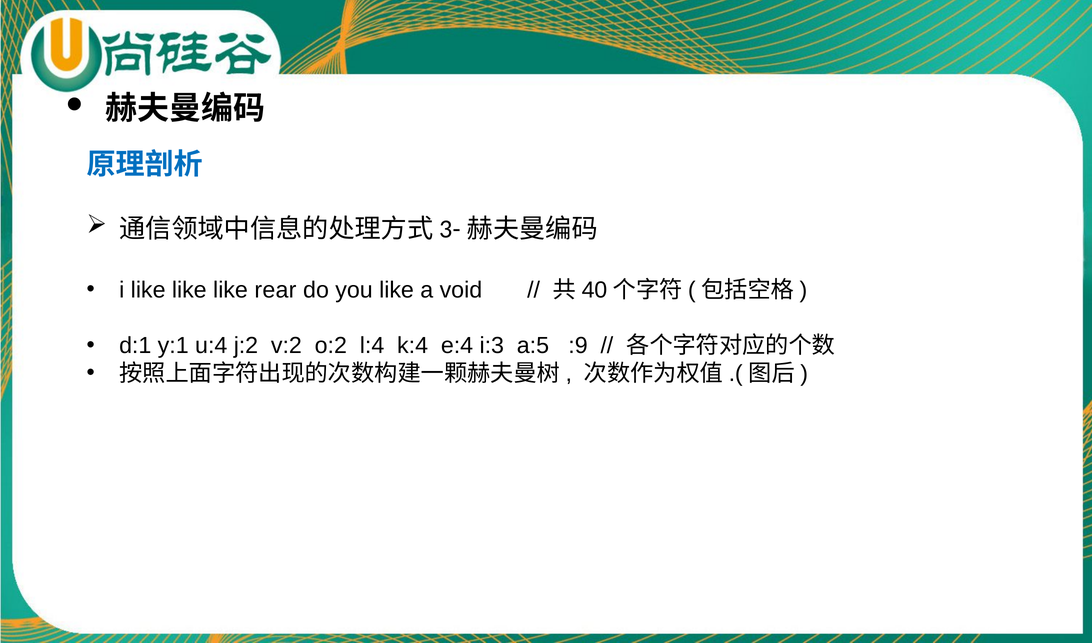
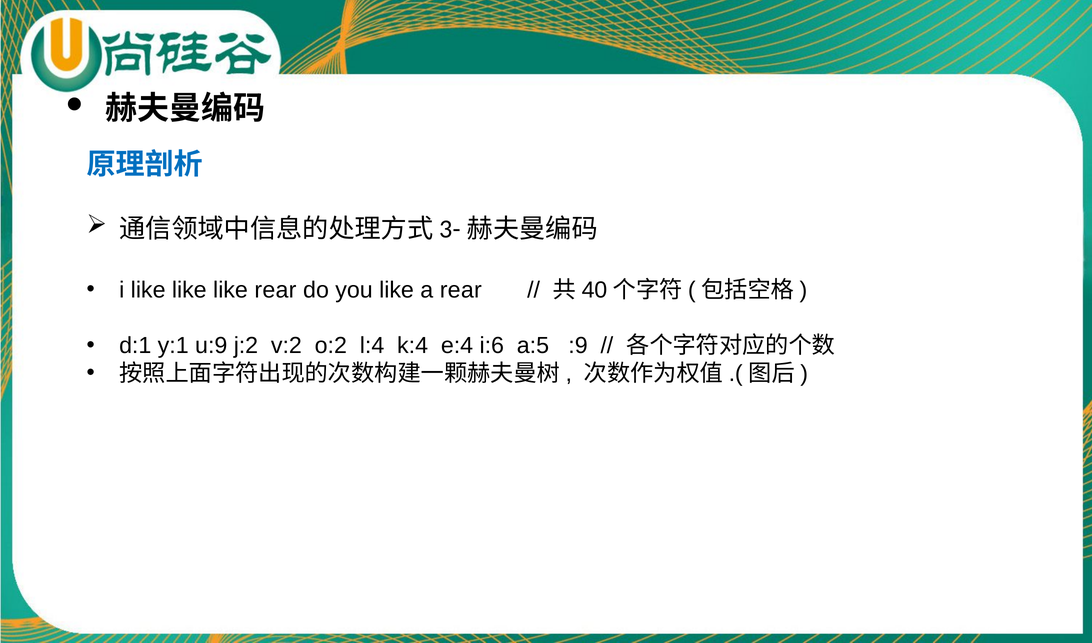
a void: void -> rear (461, 290)
u:4: u:4 -> u:9 (211, 346)
i:3: i:3 -> i:6 (492, 346)
